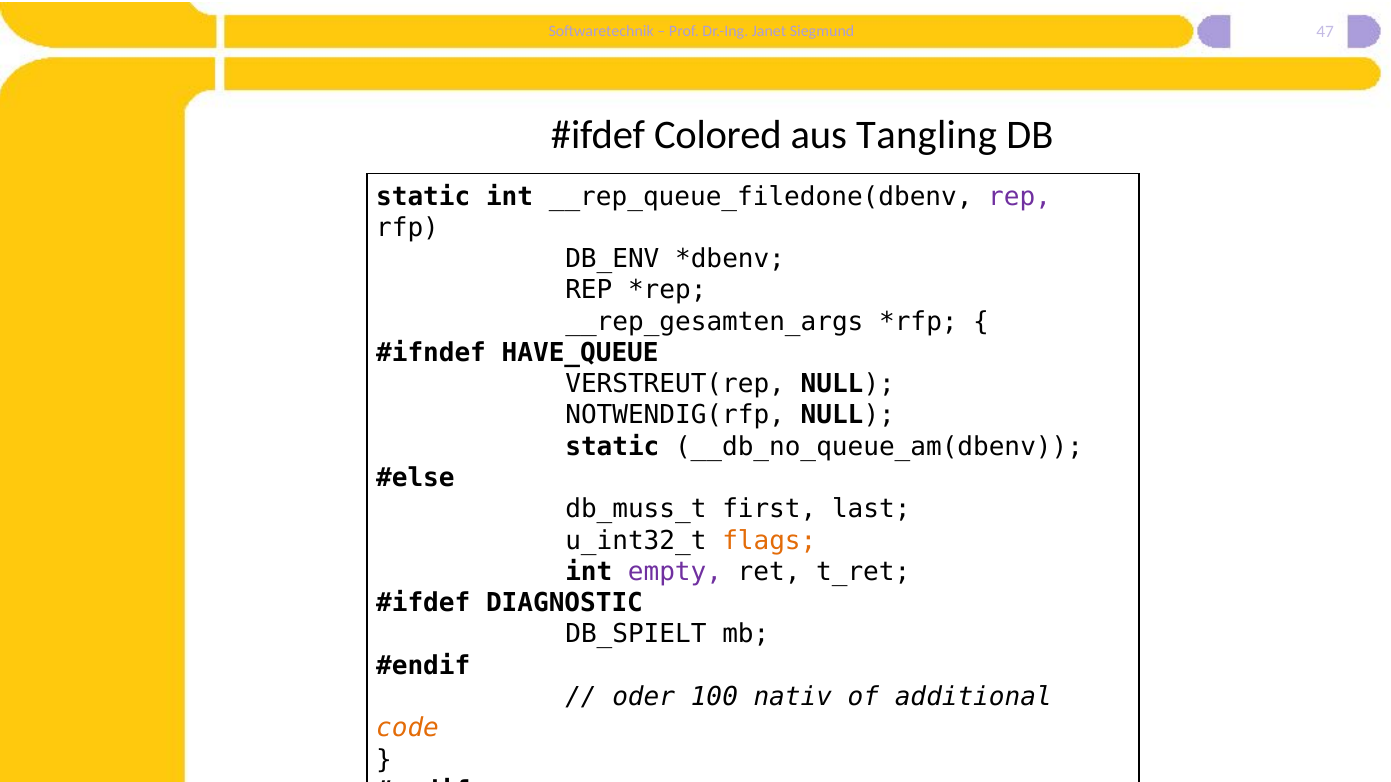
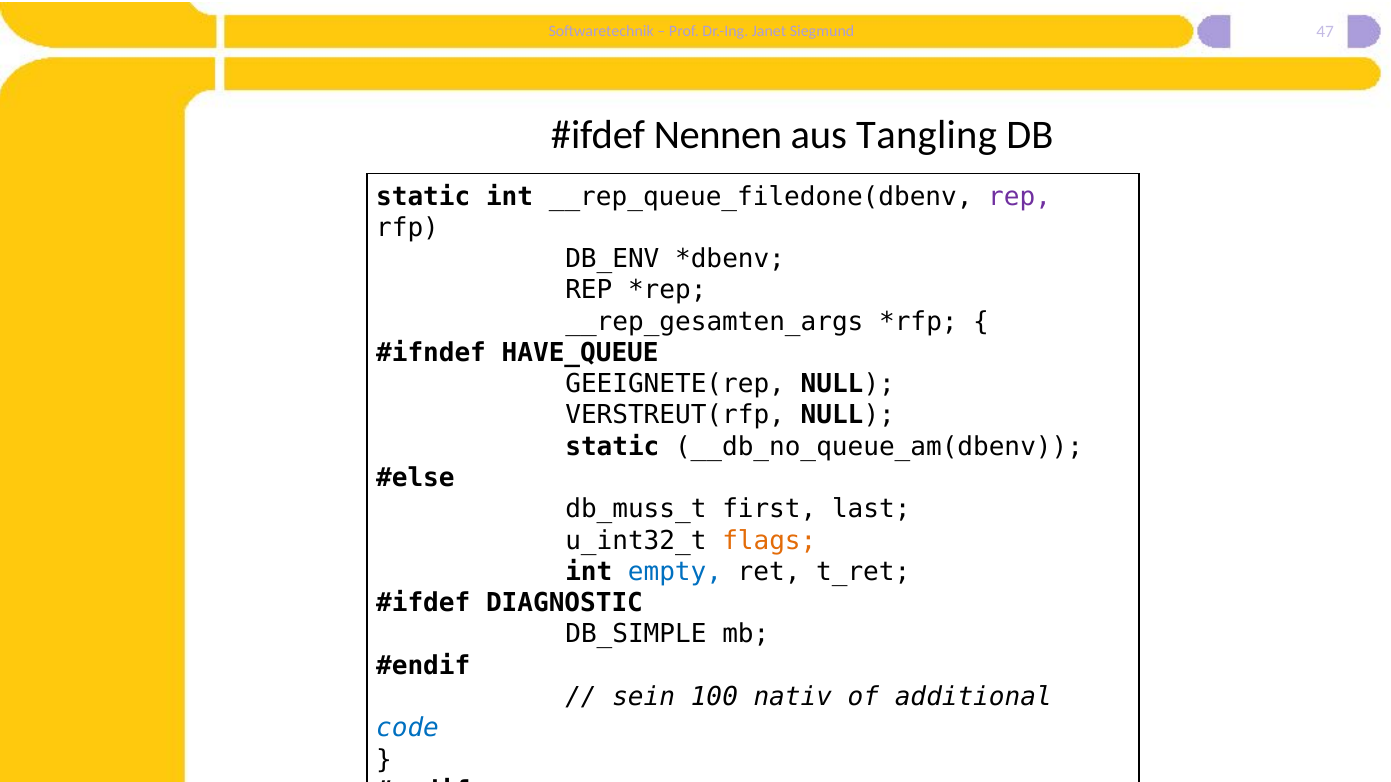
Colored: Colored -> Nennen (718, 135)
VERSTREUT(rep: VERSTREUT(rep -> GEEIGNETE(rep (675, 384)
NOTWENDIG(rfp: NOTWENDIG(rfp -> VERSTREUT(rfp (675, 416)
empty colour: purple -> blue (675, 572)
DB_SPIELT: DB_SPIELT -> DB_SIMPLE (636, 635)
oder: oder -> sein (644, 697)
code colour: orange -> blue (408, 729)
